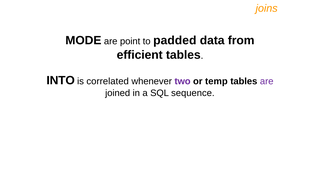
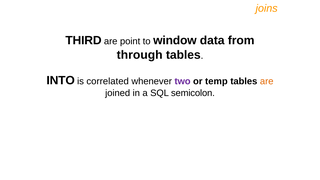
MODE: MODE -> THIRD (83, 40)
padded: padded -> window (175, 40)
efficient: efficient -> through (140, 55)
are colour: purple -> orange (267, 81)
sequence: sequence -> semicolon (193, 93)
